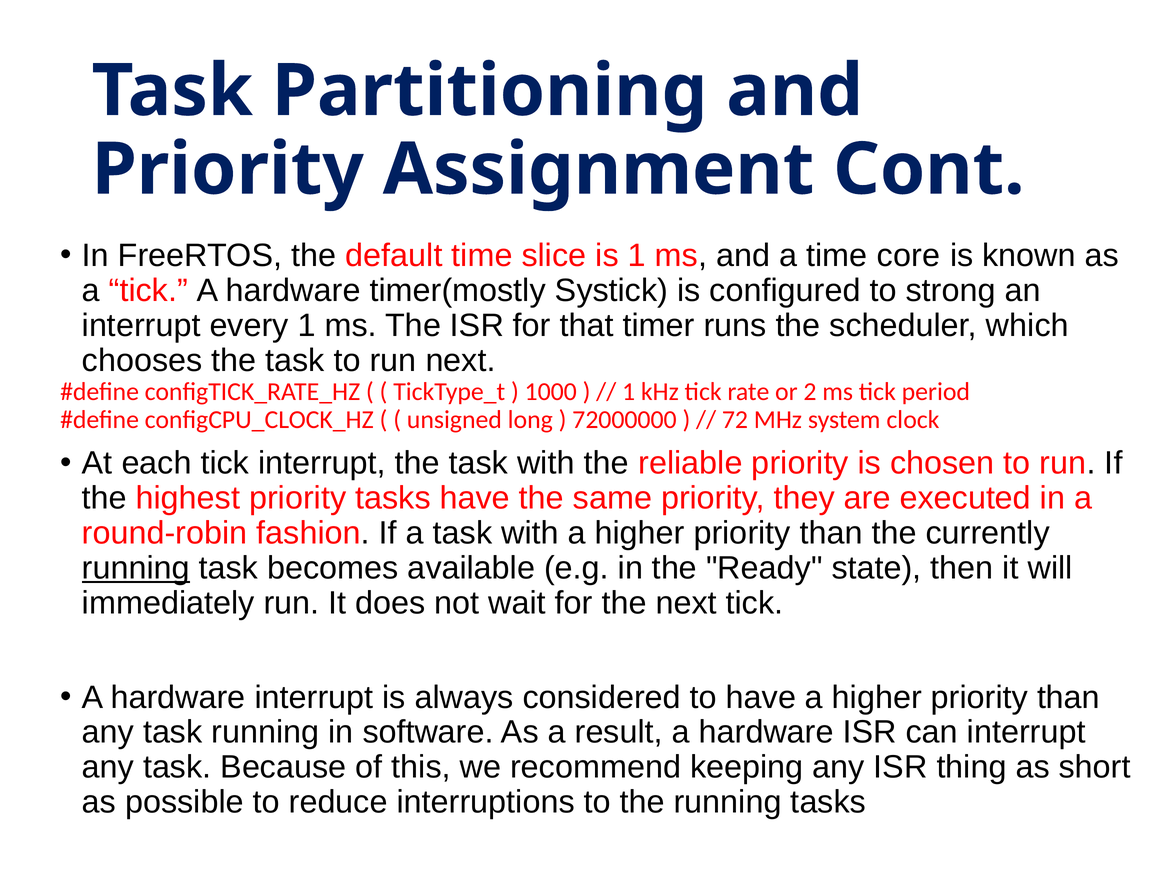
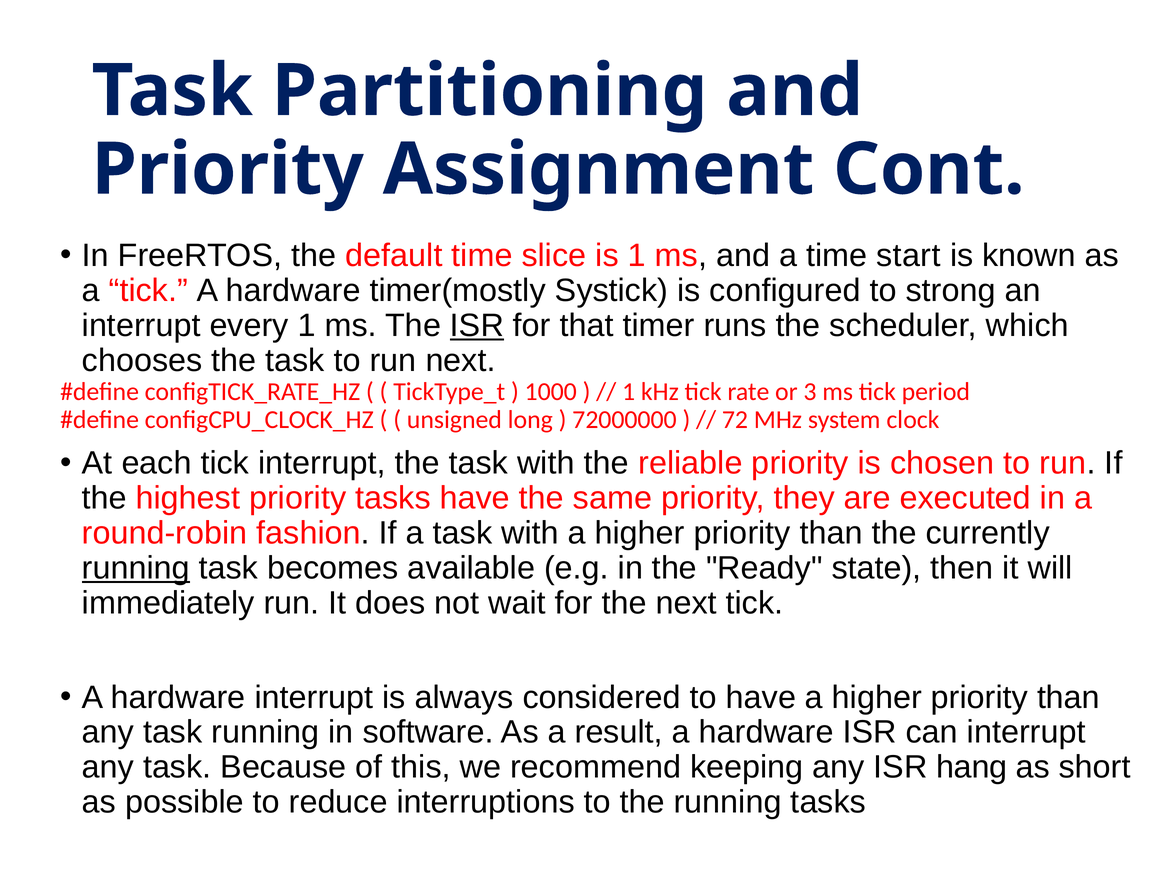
core: core -> start (908, 256)
ISR underline: none -> present (477, 325)
2: 2 -> 3 (810, 392)
thing: thing -> hang (972, 767)
